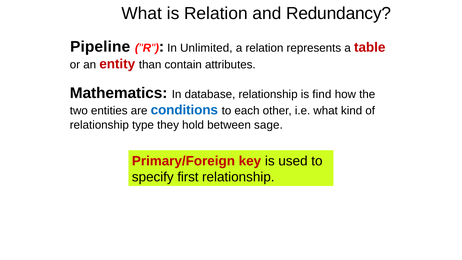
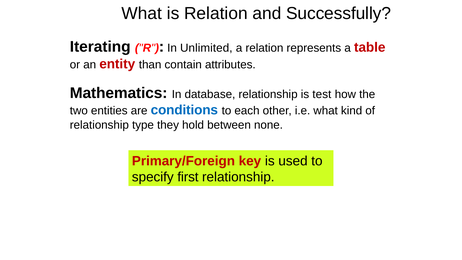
Redundancy: Redundancy -> Successfully (339, 13)
Pipeline: Pipeline -> Iterating (100, 47)
find: find -> test (322, 94)
sage: sage -> none (268, 125)
